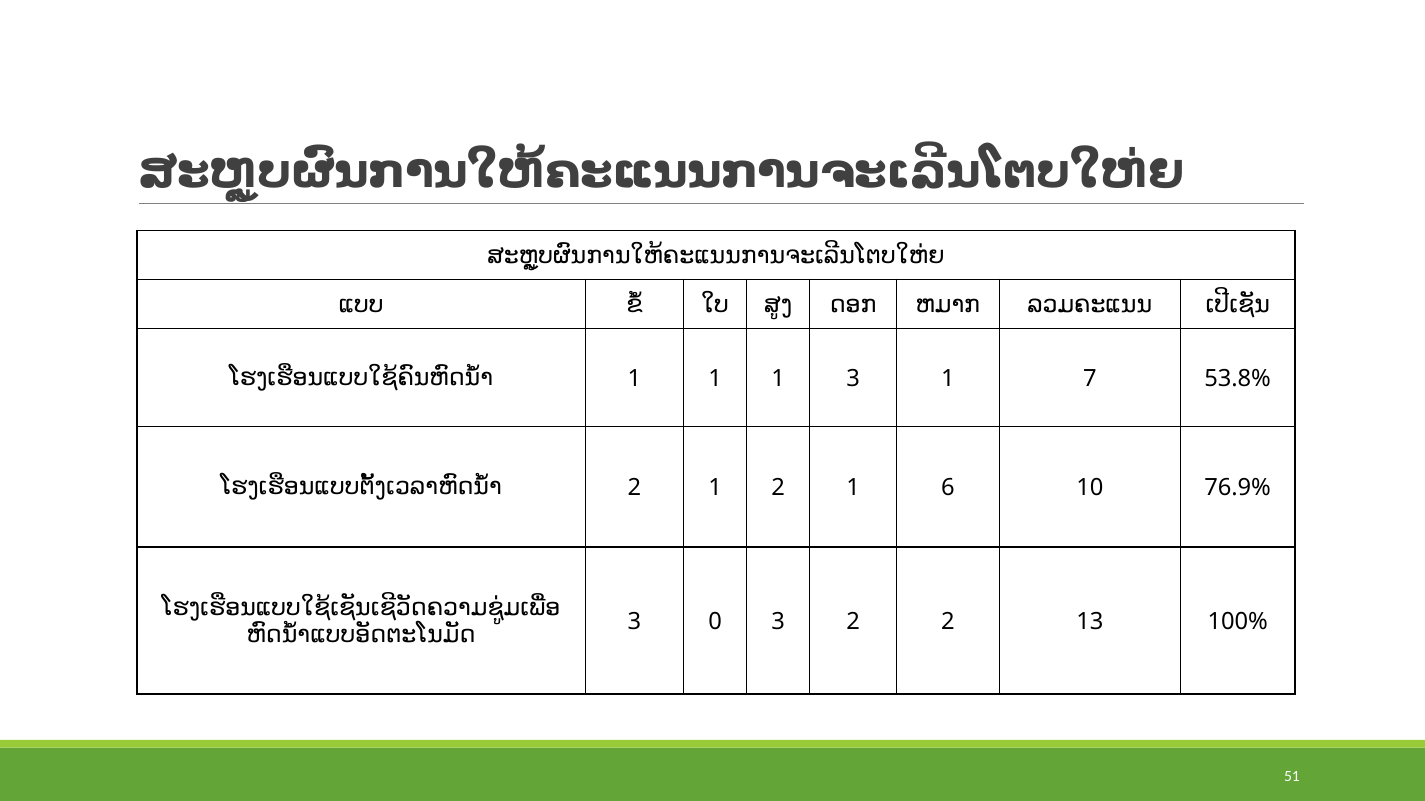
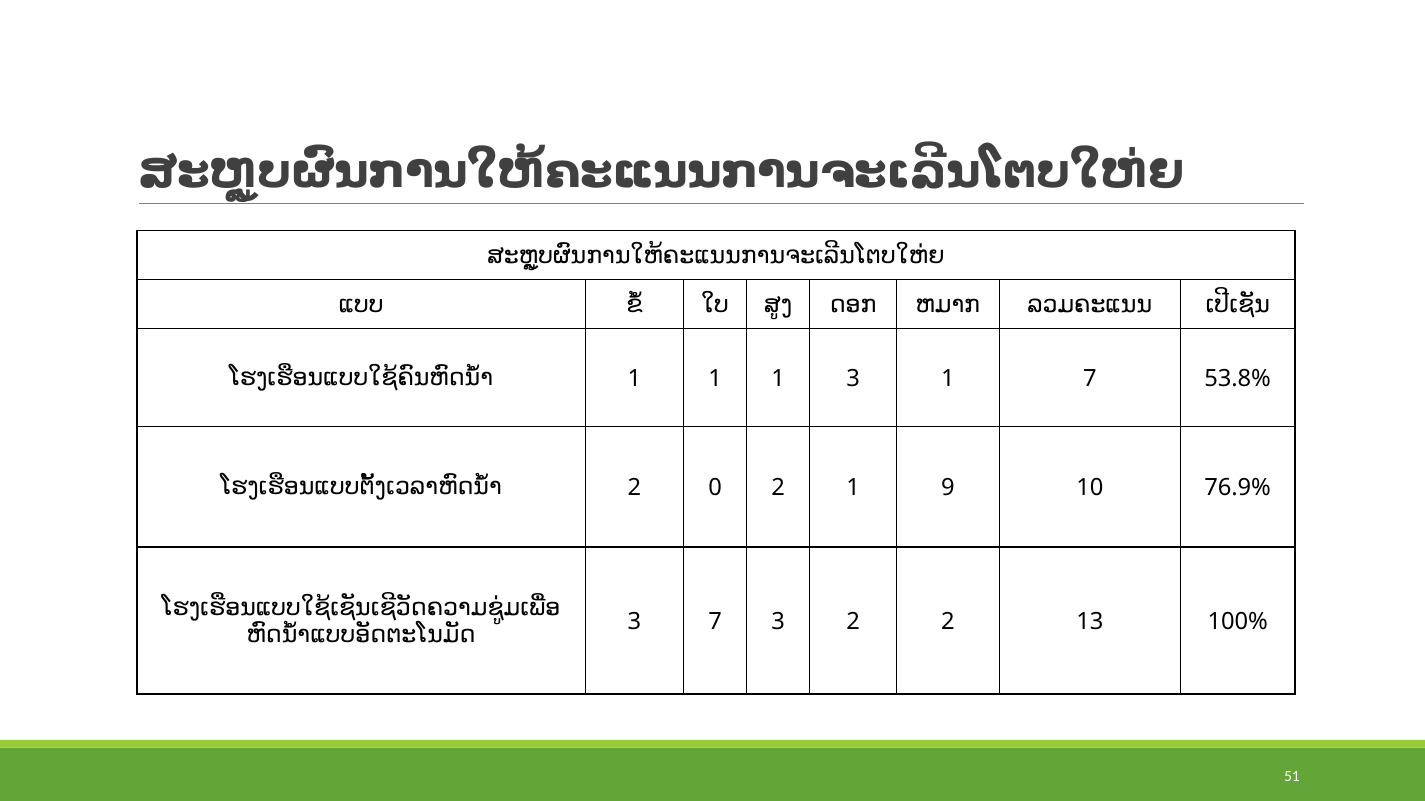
1: 1 -> 0 (715, 488)
6: 6 -> 9 (948, 488)
3 0: 0 -> 7 (715, 622)
